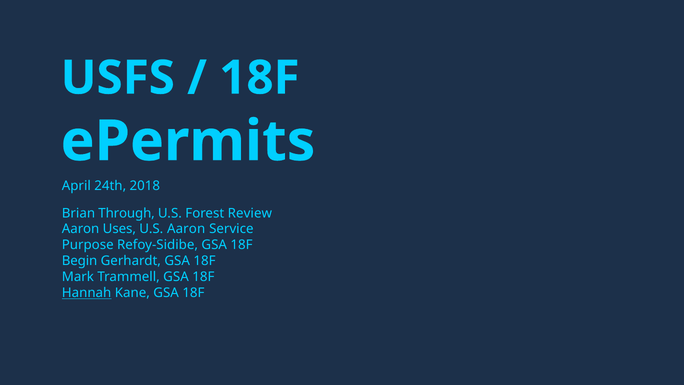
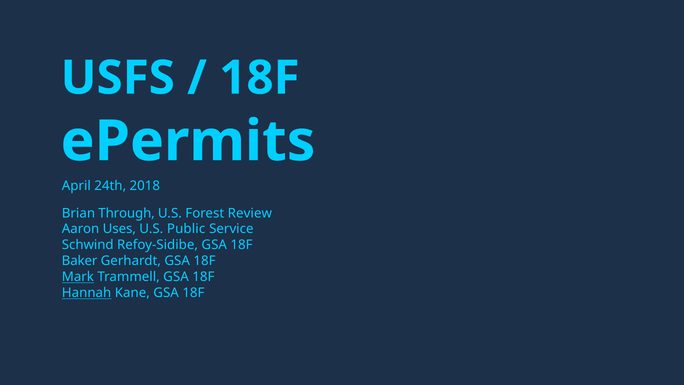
U.S Aaron: Aaron -> Public (186, 229)
Purpose: Purpose -> Schwind (88, 245)
Begin: Begin -> Baker (80, 261)
Mark underline: none -> present (78, 277)
